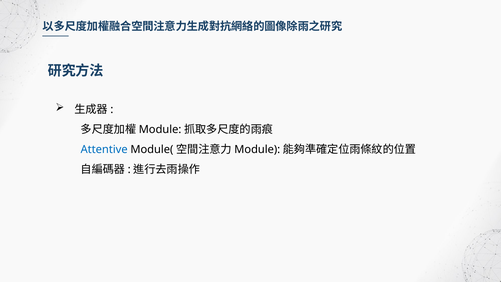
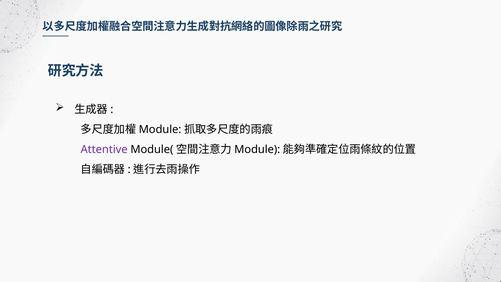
Attentive colour: blue -> purple (104, 149)
